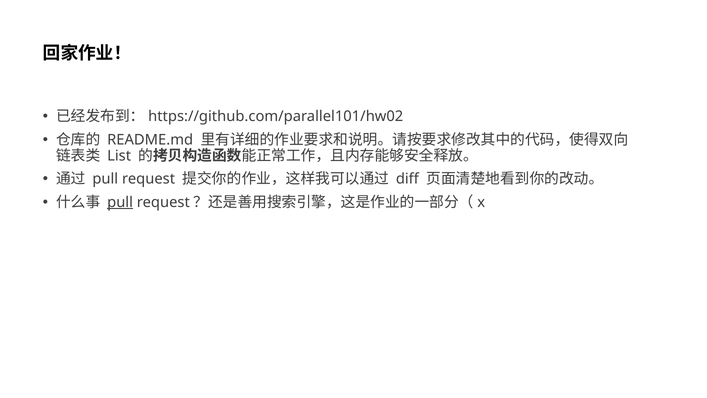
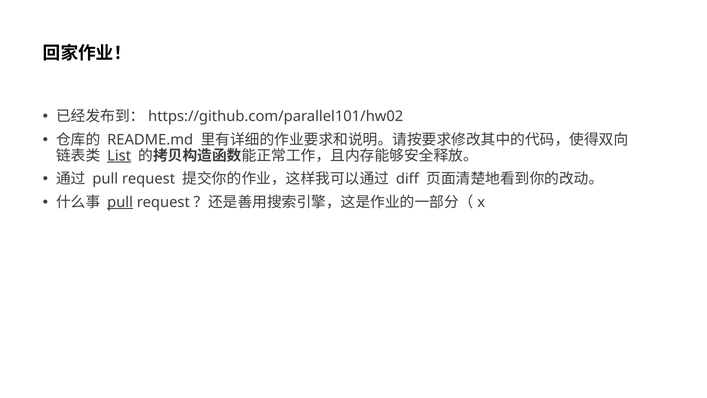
List underline: none -> present (119, 156)
